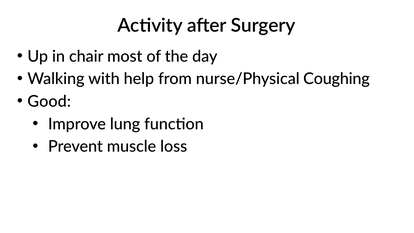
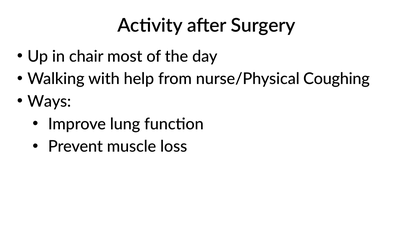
Good: Good -> Ways (49, 101)
